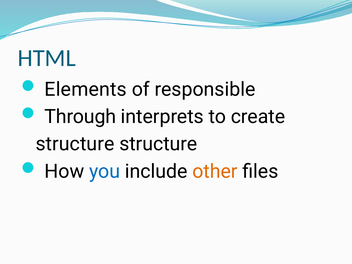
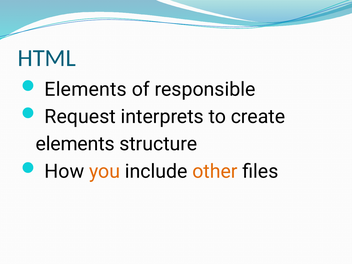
Through: Through -> Request (80, 117)
structure: structure -> elements (75, 144)
you colour: blue -> orange (105, 171)
